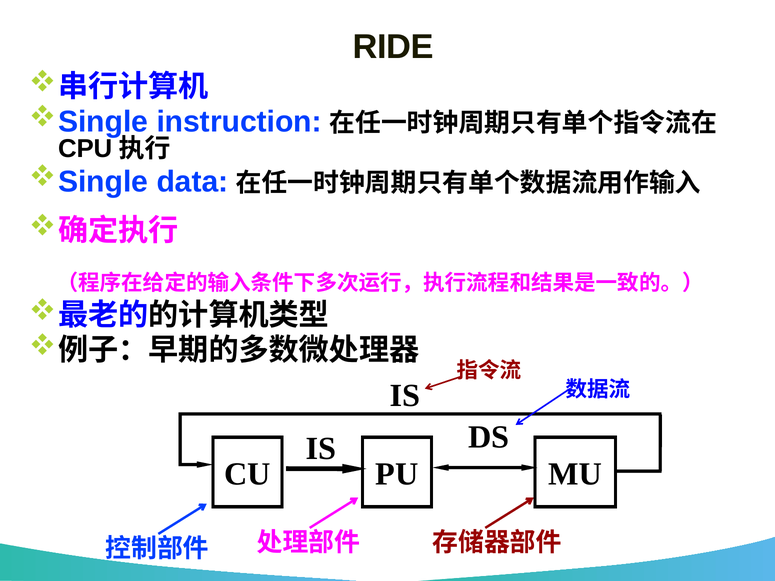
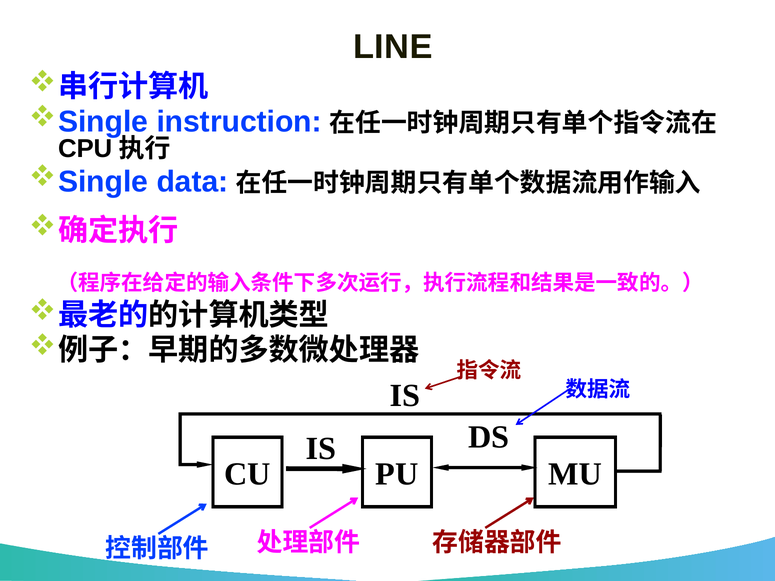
RIDE: RIDE -> LINE (393, 47)
